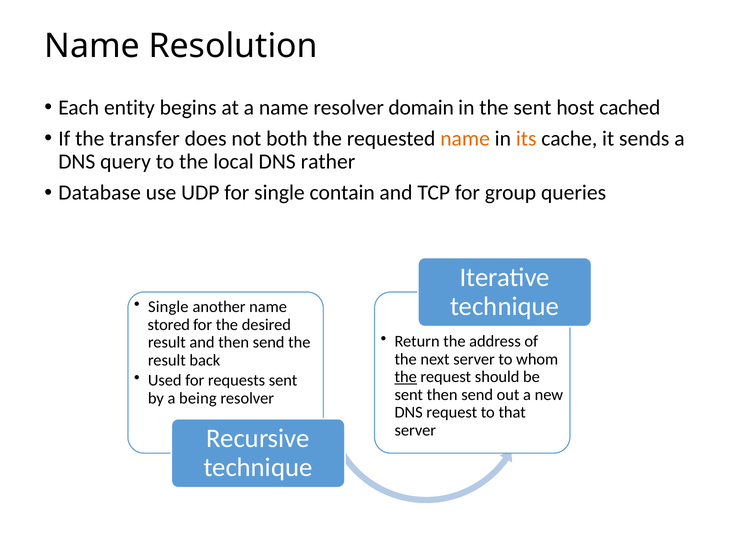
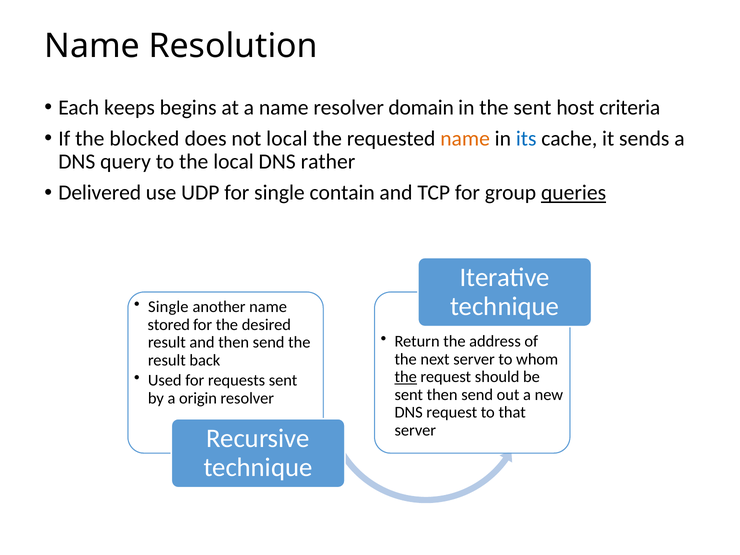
entity: entity -> keeps (129, 107)
cached: cached -> criteria (630, 107)
transfer: transfer -> blocked (144, 138)
not both: both -> local (287, 138)
its colour: orange -> blue (526, 138)
Database: Database -> Delivered (100, 193)
queries underline: none -> present (574, 193)
being: being -> origin (198, 398)
